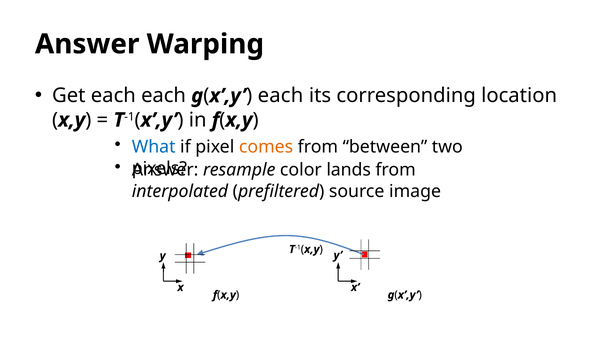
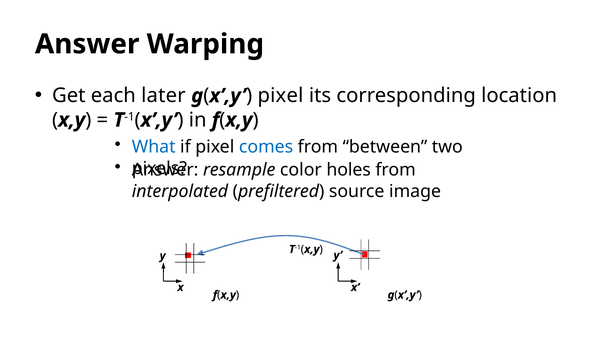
each each: each -> later (163, 96)
each: each -> pixel (280, 96)
comes colour: orange -> blue (266, 147)
lands: lands -> holes (349, 170)
